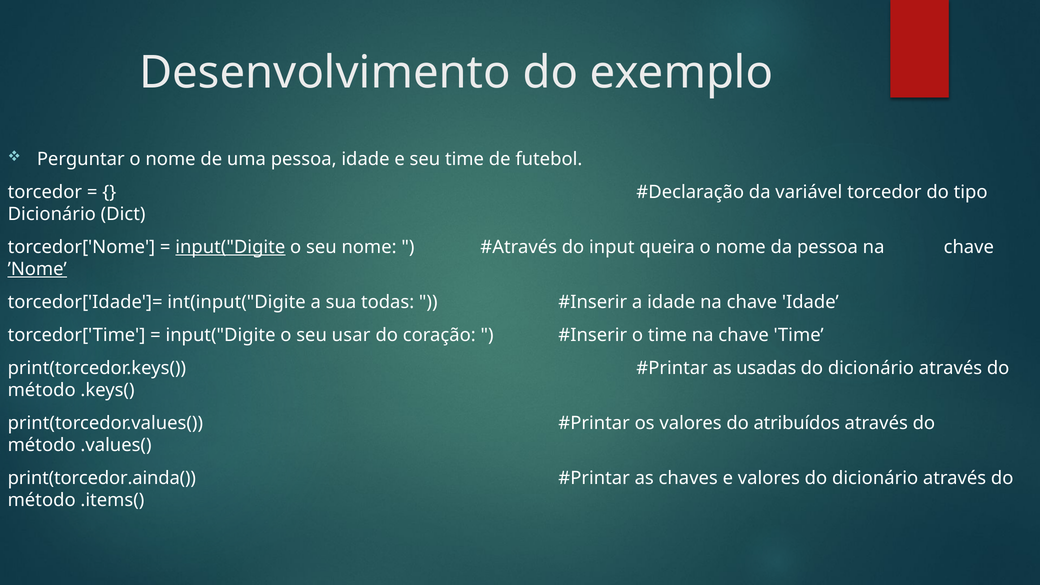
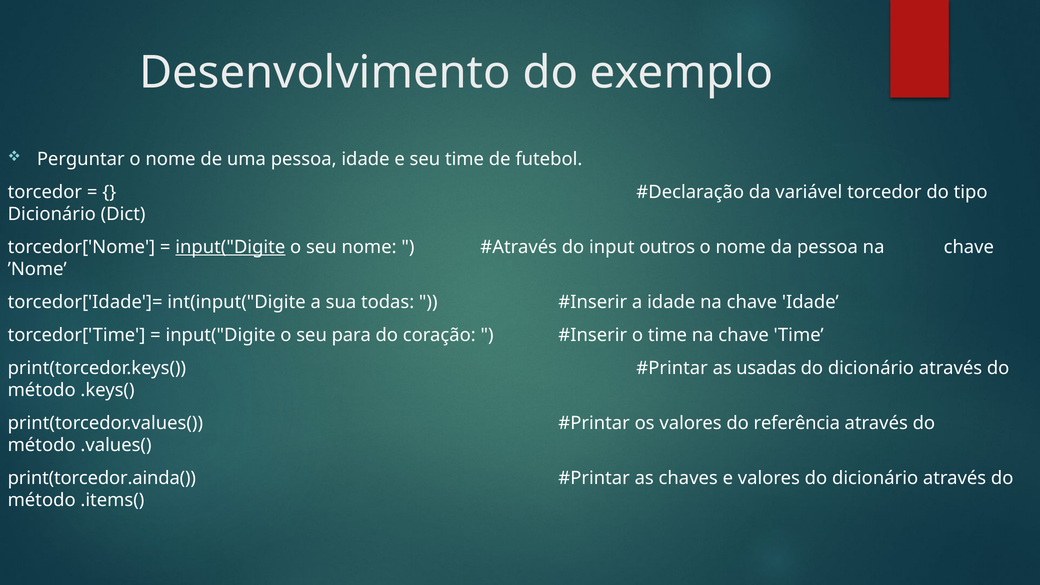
queira: queira -> outros (667, 247)
’Nome underline: present -> none (37, 269)
usar: usar -> para (351, 335)
atribuídos: atribuídos -> referência (797, 423)
